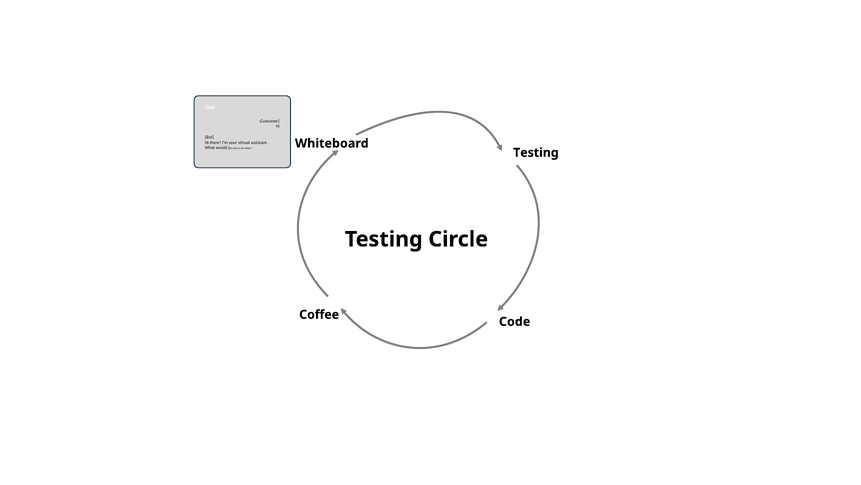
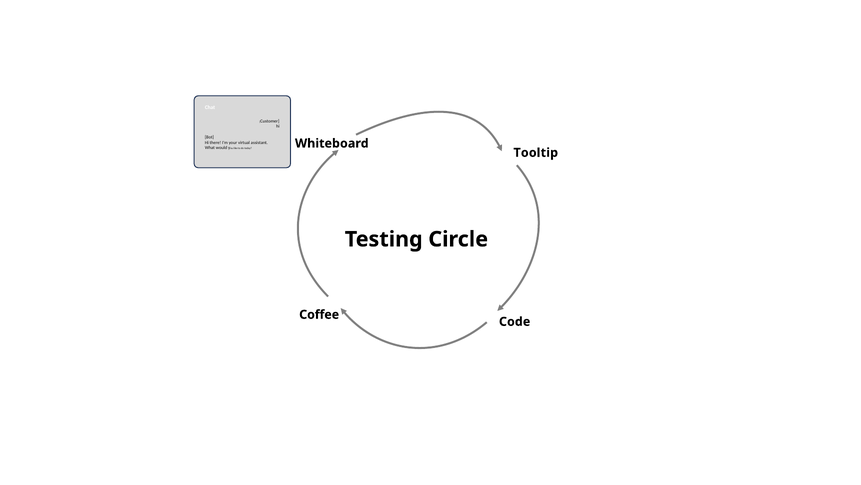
Testing: Testing -> Tooltip (536, 152)
